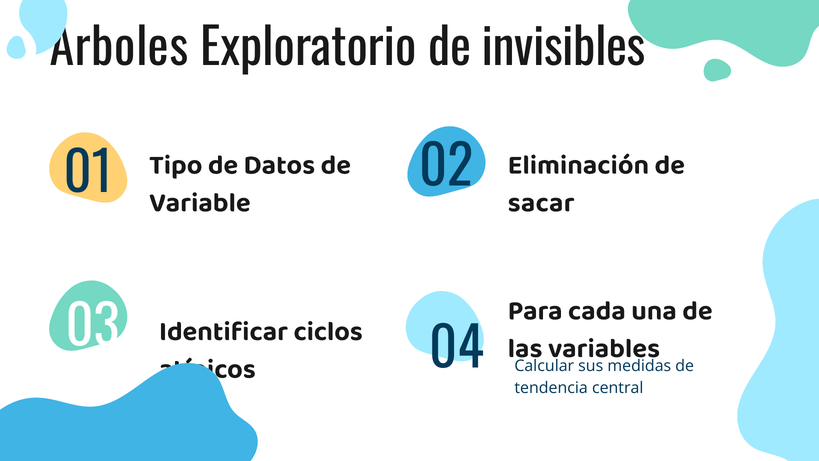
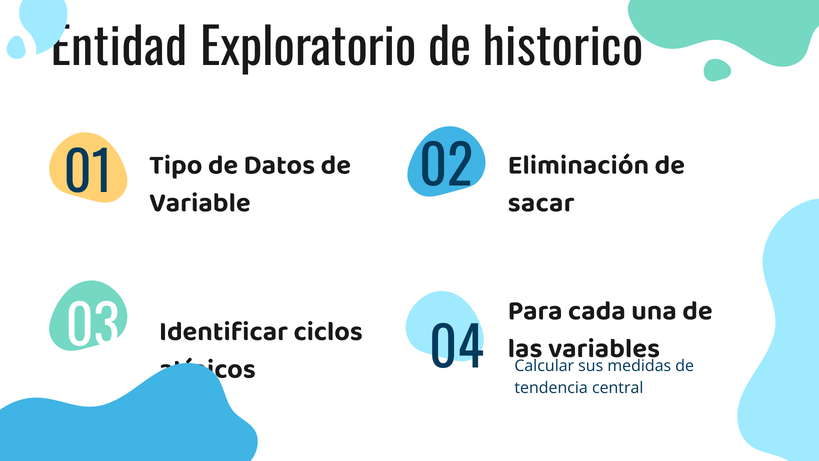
Arboles: Arboles -> Entidad (119, 49)
invisibles: invisibles -> historico (563, 49)
